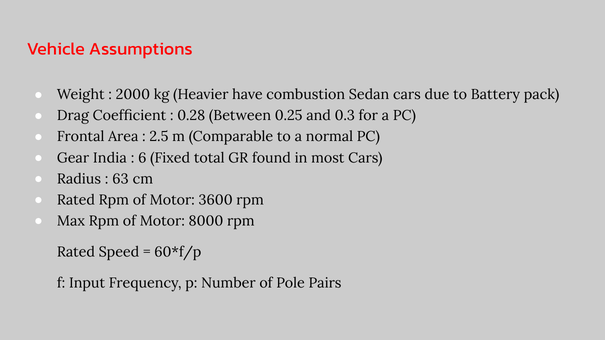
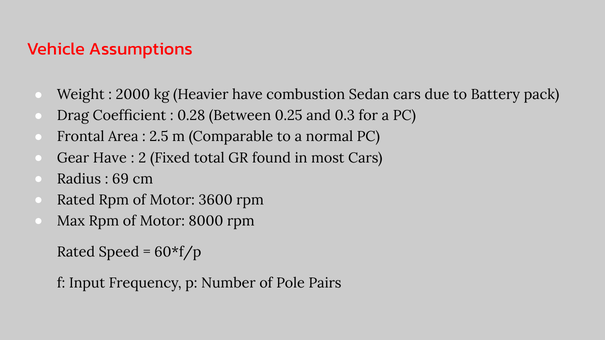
Gear India: India -> Have (110, 158)
6: 6 -> 2 (142, 158)
63: 63 -> 69 (120, 179)
